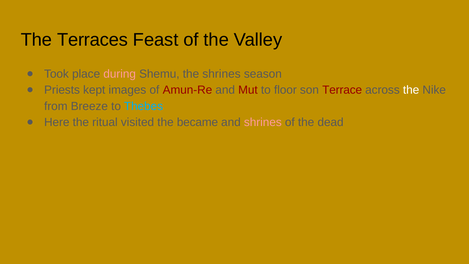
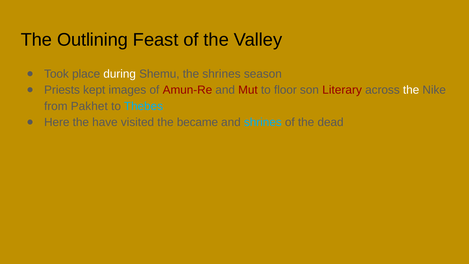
Terraces: Terraces -> Outlining (93, 40)
during colour: pink -> white (120, 74)
Terrace: Terrace -> Literary (342, 90)
Breeze: Breeze -> Pakhet (89, 106)
ritual: ritual -> have (105, 122)
shrines colour: pink -> light blue (263, 122)
